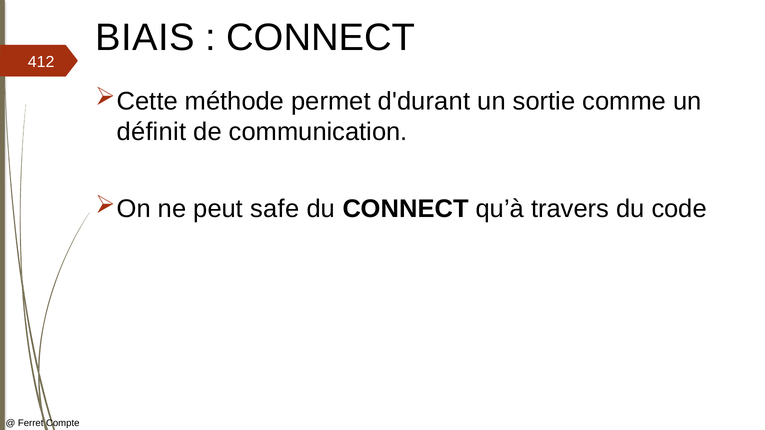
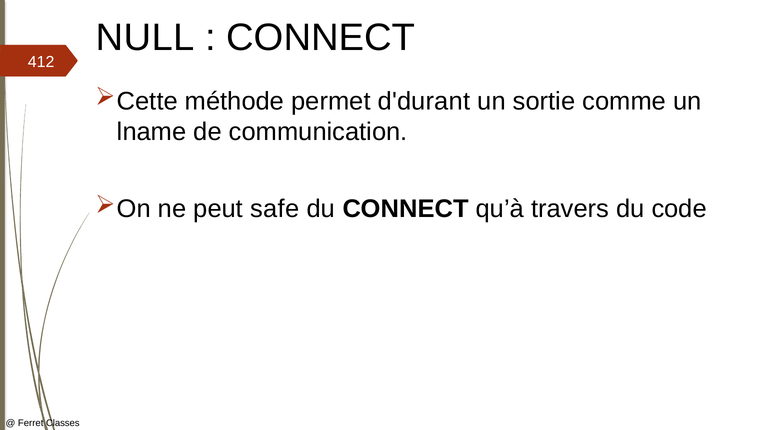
BIAIS: BIAIS -> NULL (145, 38)
définit: définit -> lname (152, 132)
Compte: Compte -> Classes (63, 423)
